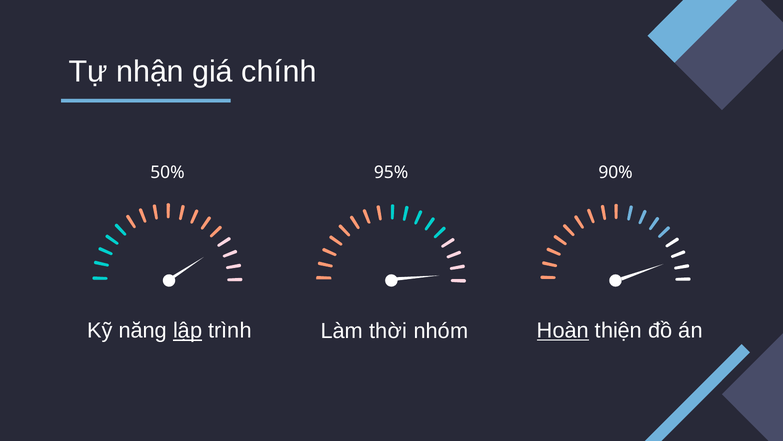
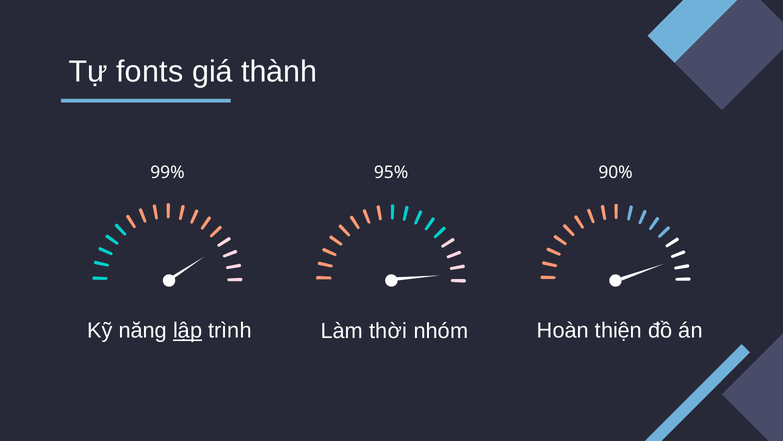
nhận: nhận -> fonts (150, 71)
chính: chính -> thành (279, 71)
50%: 50% -> 99% (167, 172)
Hoàn underline: present -> none (563, 330)
